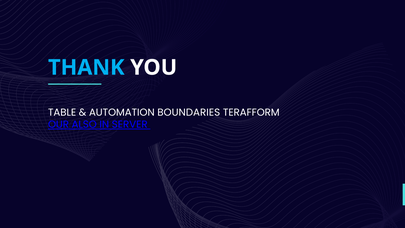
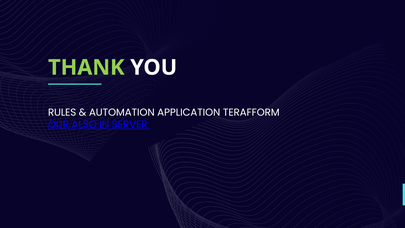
THANK colour: light blue -> light green (86, 67)
TABLE: TABLE -> RULES (62, 112)
BOUNDARIES: BOUNDARIES -> APPLICATION (189, 112)
